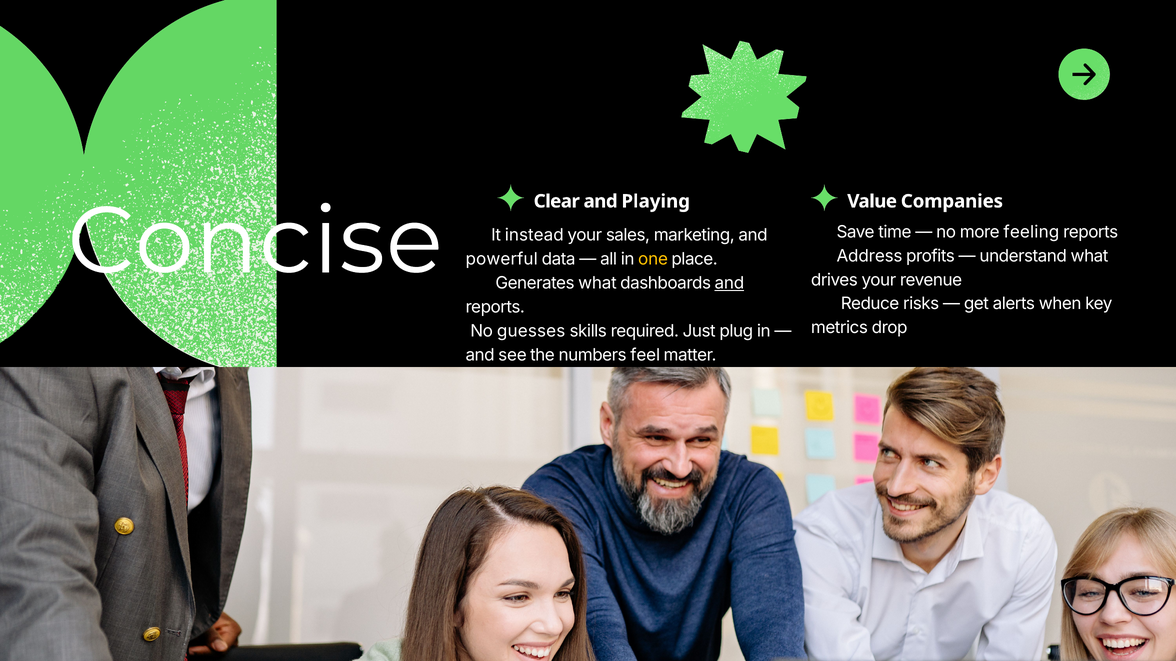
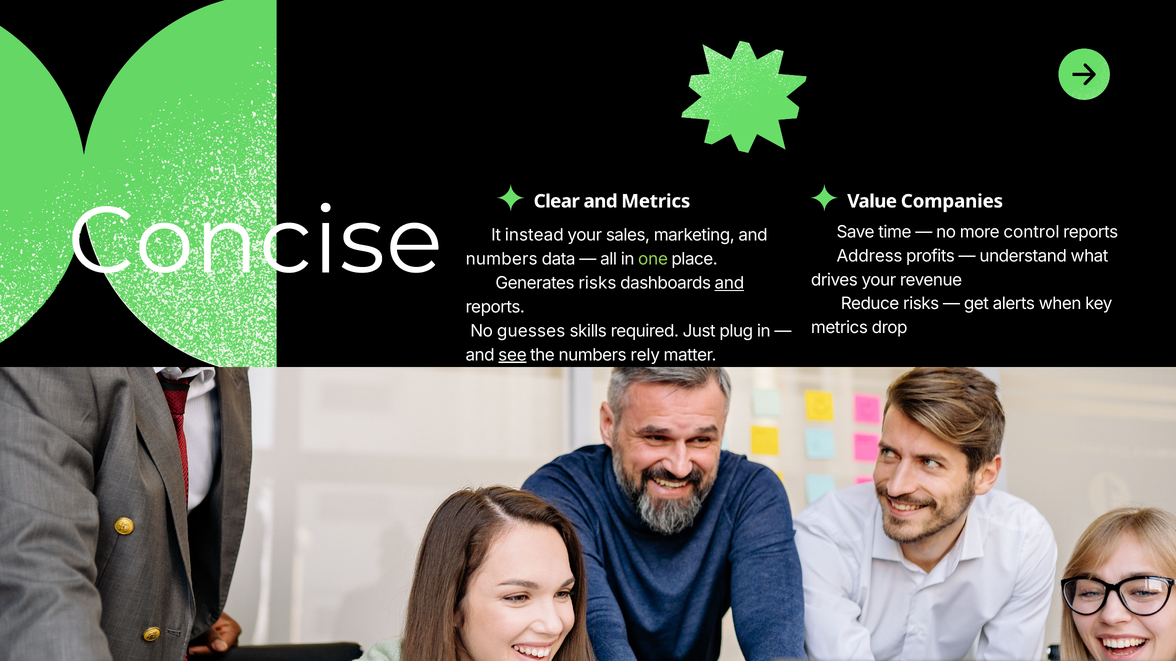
and Playing: Playing -> Metrics (656, 201)
feeling: feeling -> control (1031, 232)
powerful: powerful -> numbers (502, 259)
one colour: yellow -> light green (653, 259)
Generates what: what -> risks (597, 283)
see underline: none -> present (513, 355)
feel: feel -> rely (645, 355)
